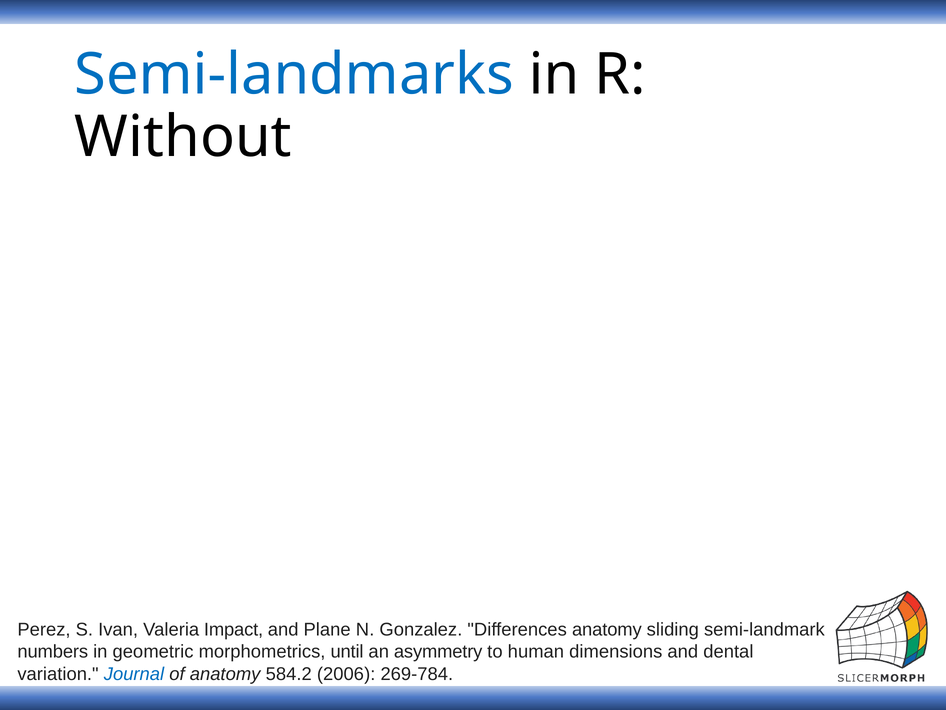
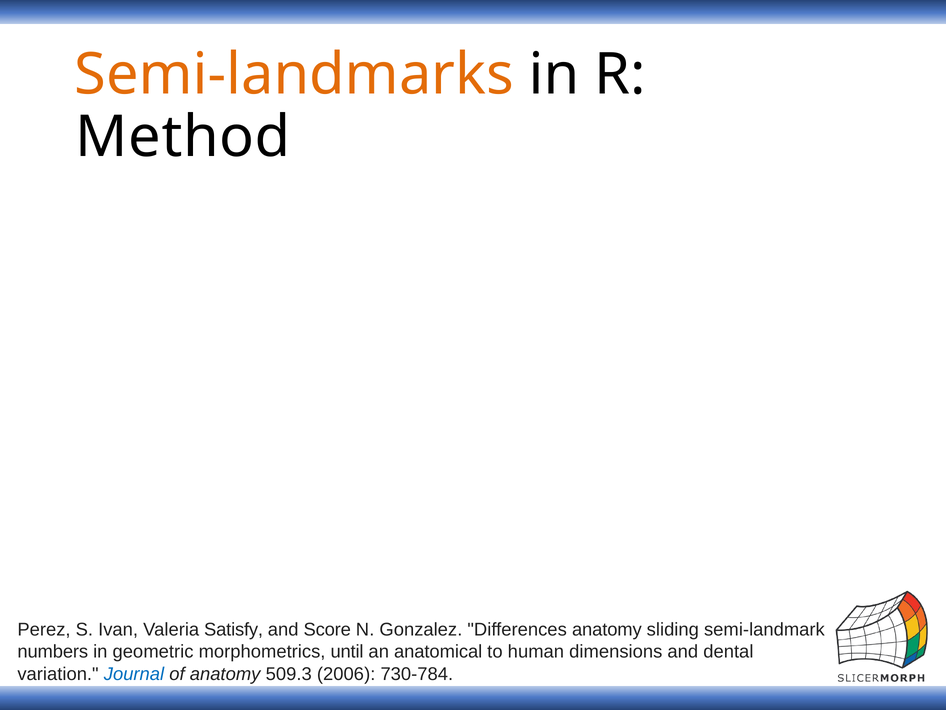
Semi-landmarks colour: blue -> orange (294, 75)
Without: Without -> Method (183, 137)
Impact: Impact -> Satisfy (234, 629)
Plane: Plane -> Score (327, 629)
asymmetry: asymmetry -> anatomical (438, 651)
584.2: 584.2 -> 509.3 (289, 674)
269-784: 269-784 -> 730-784 (417, 674)
